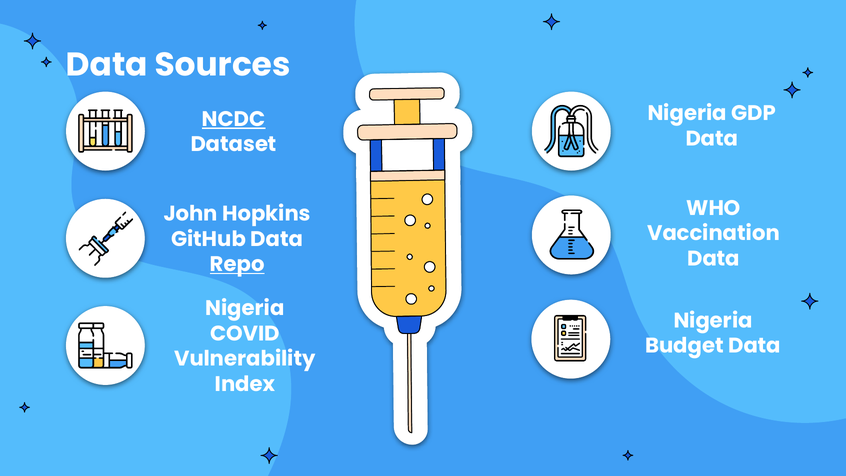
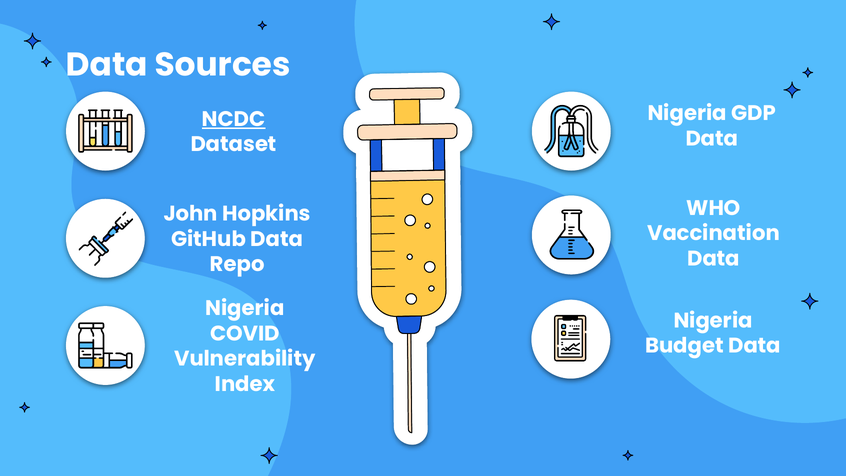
Repo underline: present -> none (237, 264)
